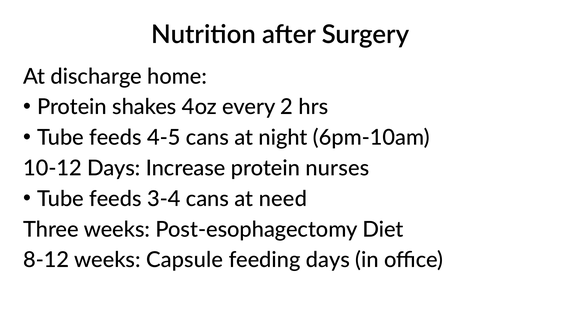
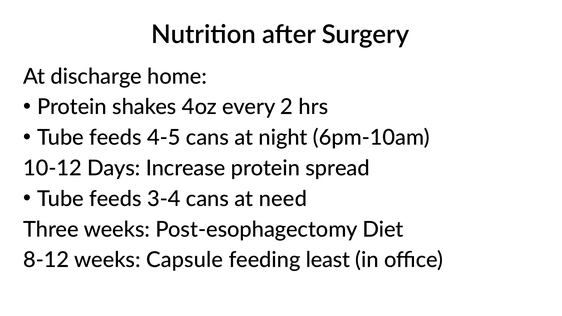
nurses: nurses -> spread (338, 168)
feeding days: days -> least (328, 260)
